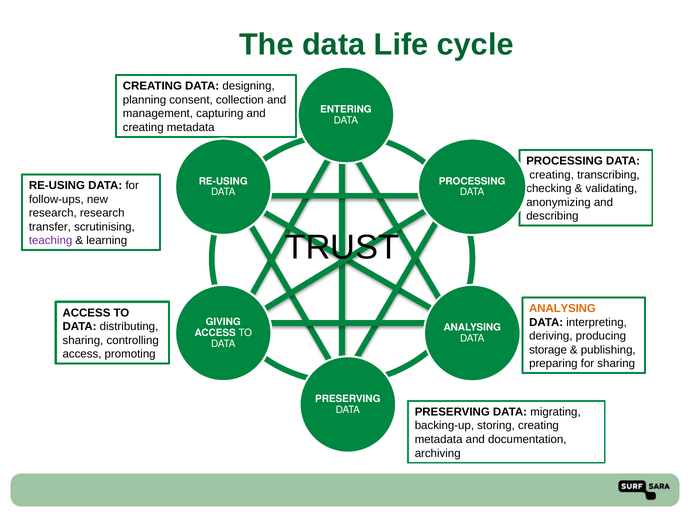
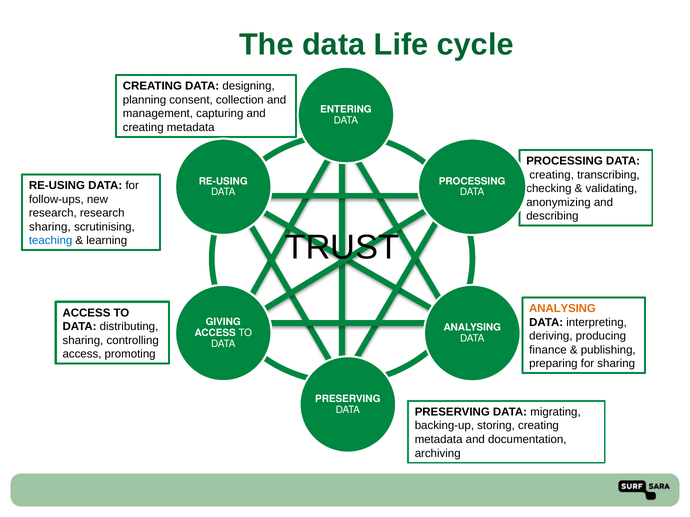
transfer: transfer -> sharing (50, 227)
teaching colour: purple -> blue (51, 241)
storage: storage -> finance (548, 350)
